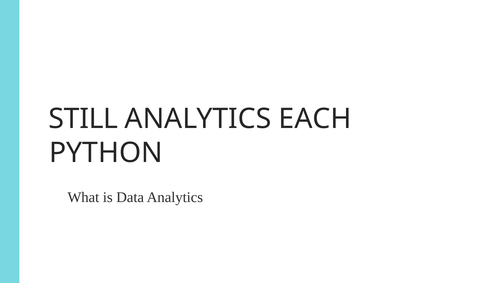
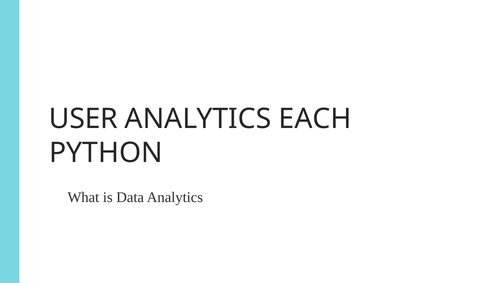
STILL: STILL -> USER (83, 119)
